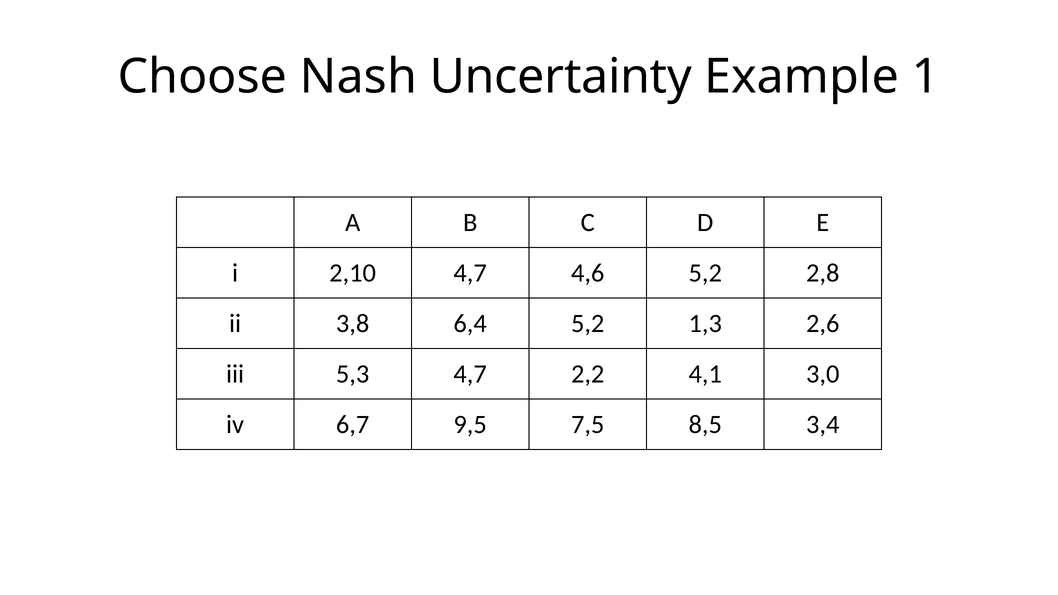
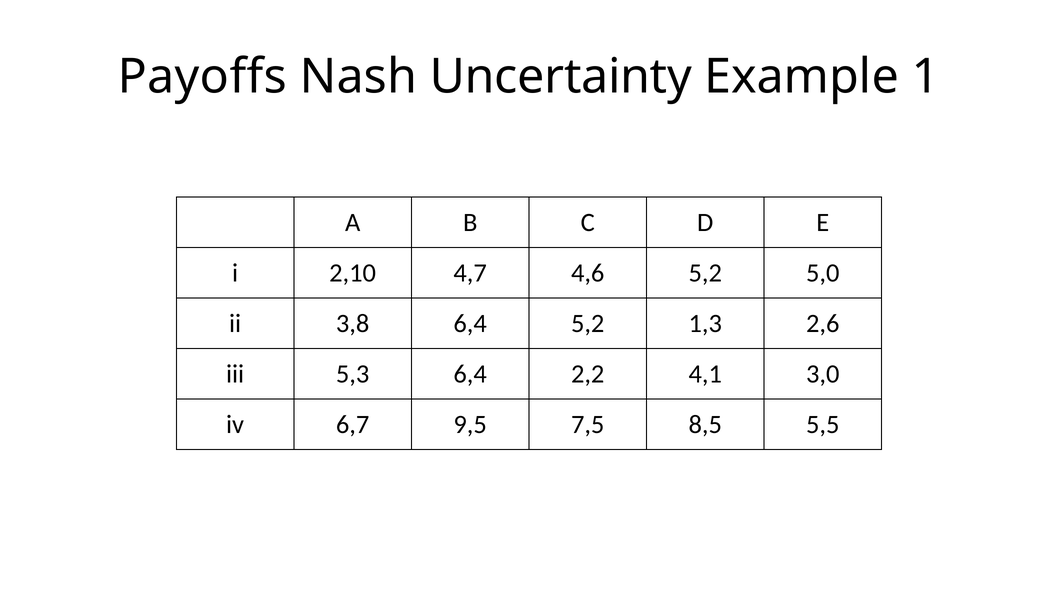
Choose: Choose -> Payoffs (202, 77)
2,8: 2,8 -> 5,0 (823, 273)
5,3 4,7: 4,7 -> 6,4 (470, 374)
3,4: 3,4 -> 5,5 (823, 425)
